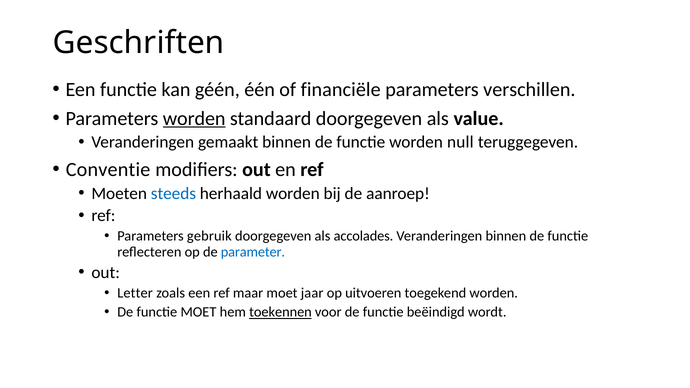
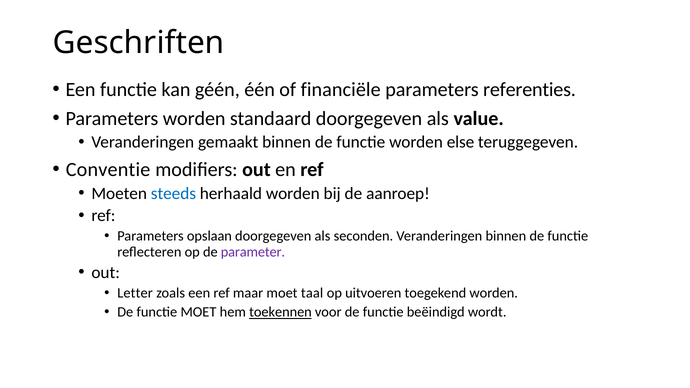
verschillen: verschillen -> referenties (529, 90)
worden underline: present -> none (194, 119)
null: null -> else (460, 142)
gebruik: gebruik -> opslaan (209, 236)
accolades: accolades -> seconden (363, 236)
parameter colour: blue -> purple (253, 252)
jaar: jaar -> taal (312, 293)
